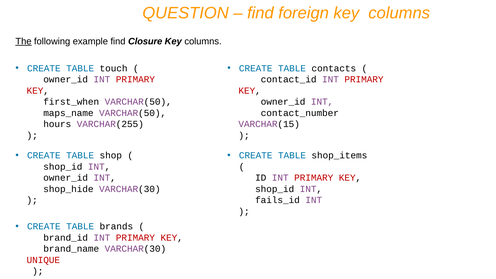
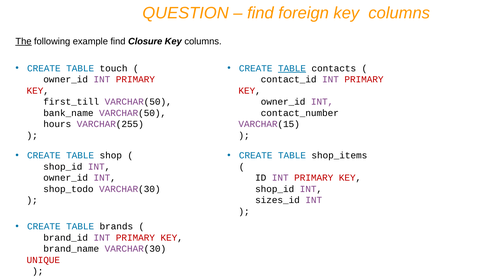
TABLE underline: none -> present (292, 68)
first_when: first_when -> first_till (71, 102)
maps_name: maps_name -> bank_name (68, 113)
shop_hide: shop_hide -> shop_todo (68, 189)
fails_id: fails_id -> sizes_id (277, 200)
